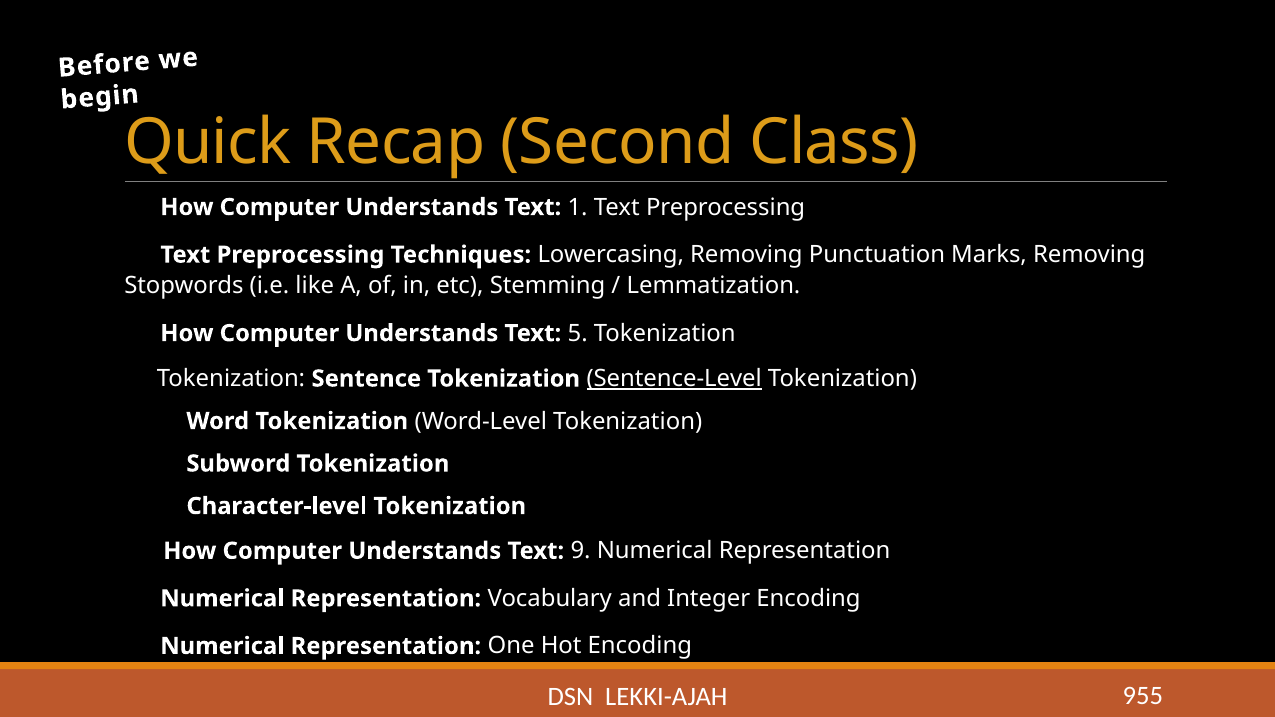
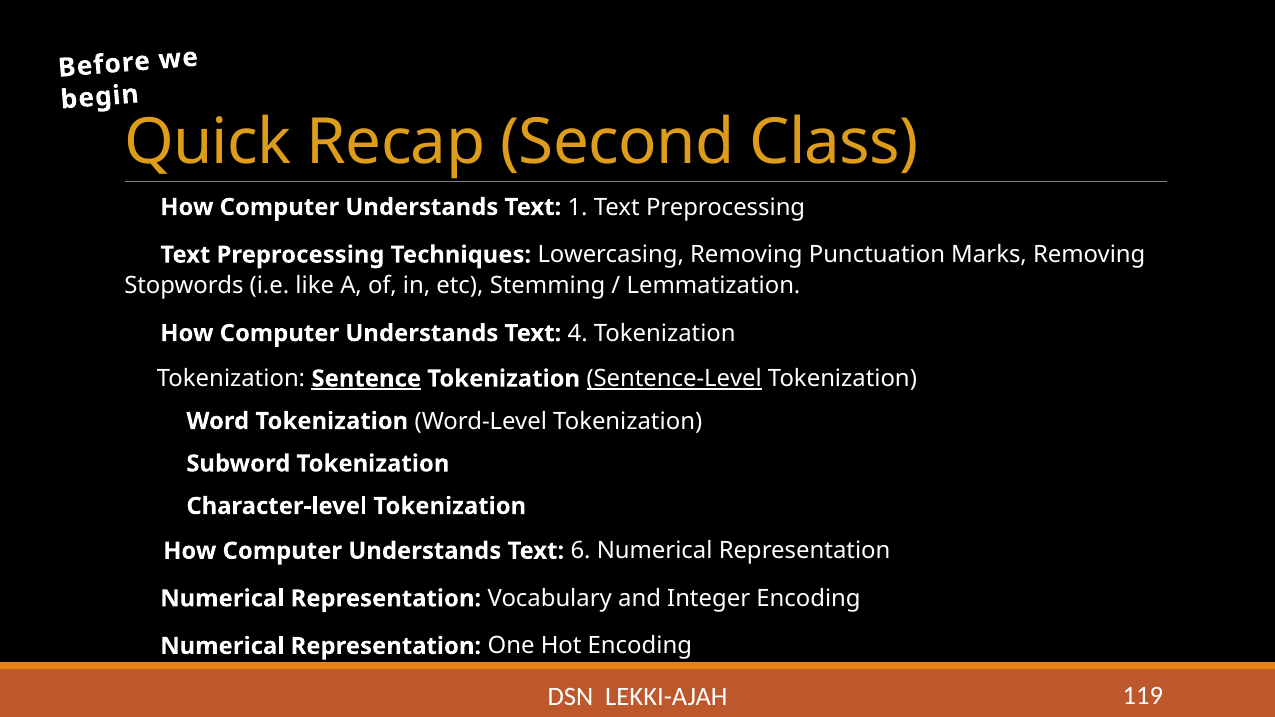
5: 5 -> 4 (578, 333)
Sentence underline: none -> present (366, 379)
9: 9 -> 6 (581, 551)
955: 955 -> 119 (1143, 696)
